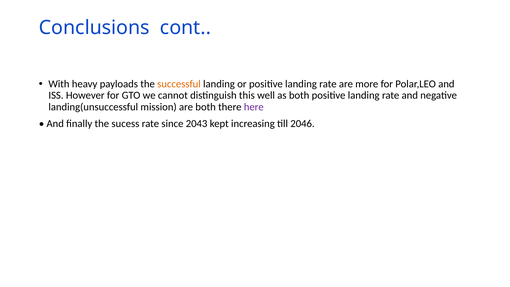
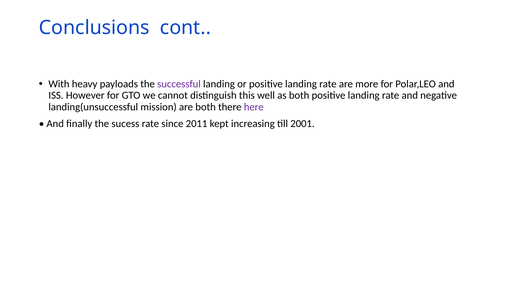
successful colour: orange -> purple (179, 84)
2043: 2043 -> 2011 (197, 124)
2046: 2046 -> 2001 (302, 124)
